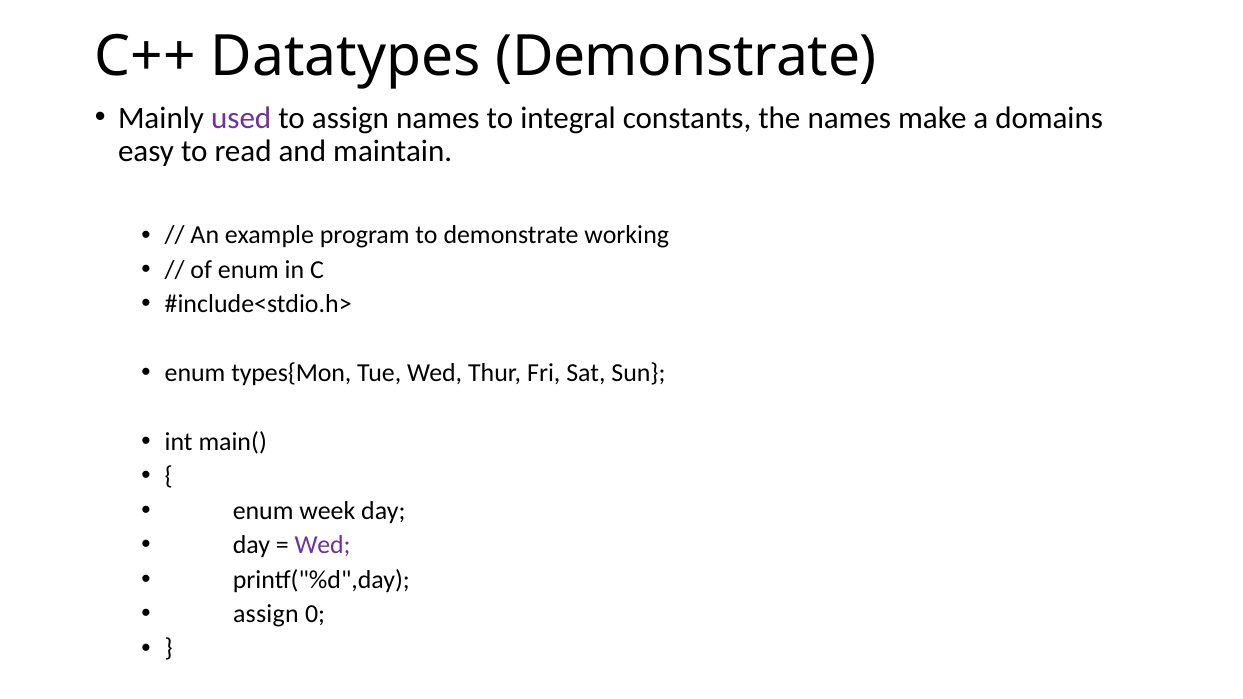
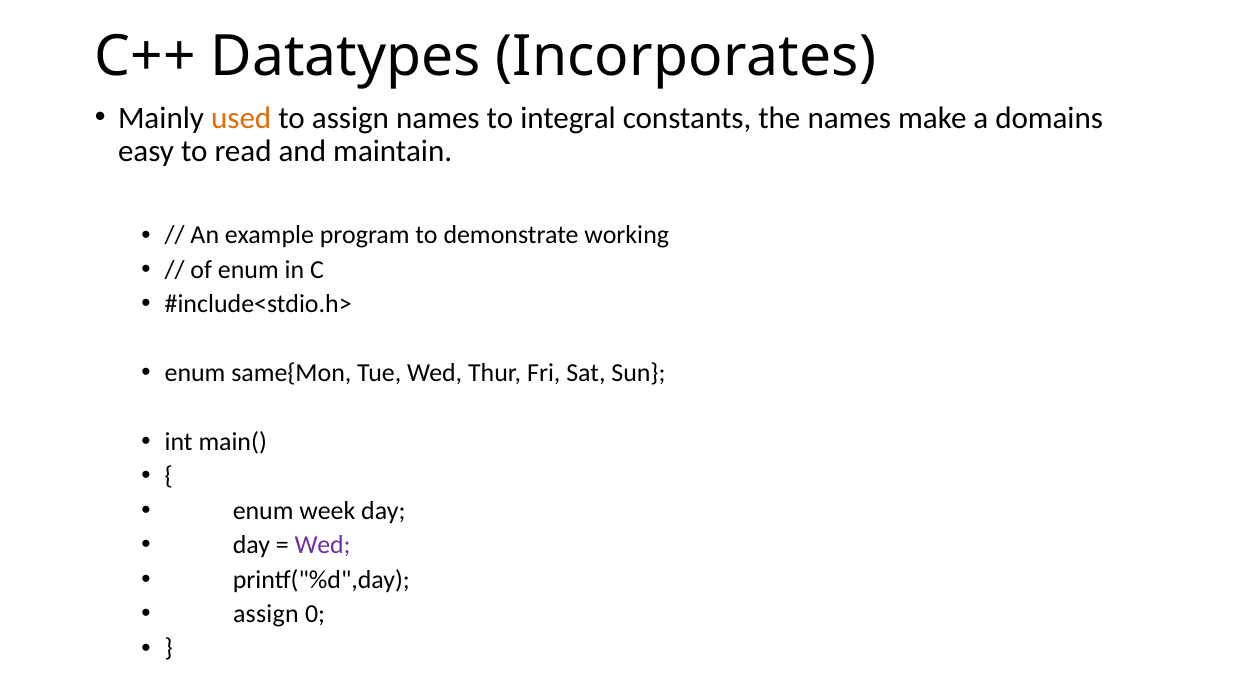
Datatypes Demonstrate: Demonstrate -> Incorporates (686, 57)
used colour: purple -> orange (241, 118)
types{Mon: types{Mon -> same{Mon (291, 373)
